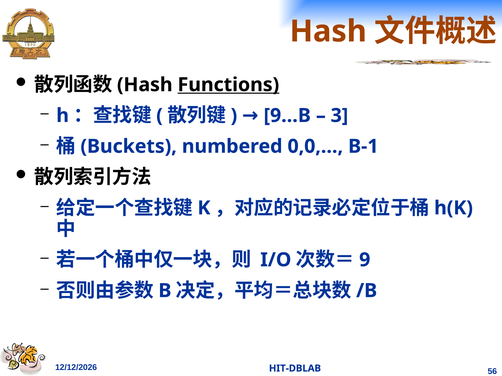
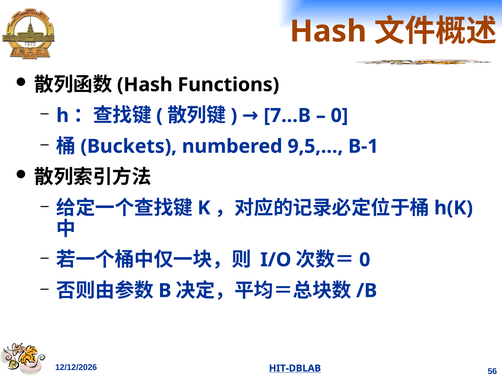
Functions underline: present -> none (228, 85)
9…B: 9…B -> 7…B (287, 116)
3: 3 -> 0 (339, 116)
0,0,…: 0,0,… -> 9,5,… (315, 147)
9: 9 -> 0 (365, 260)
HIT-DBLAB underline: none -> present (295, 369)
